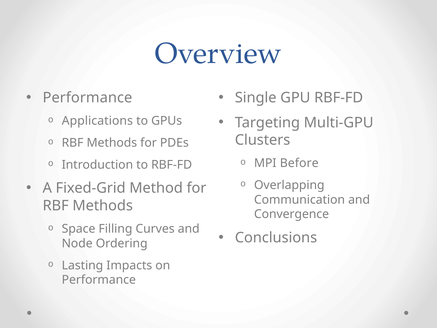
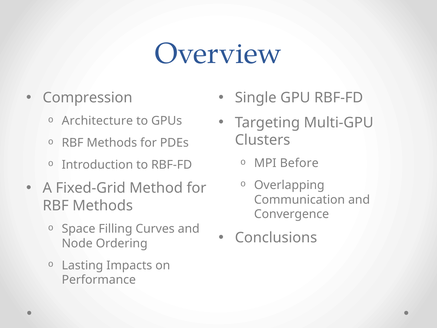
Performance: Performance -> Compression (88, 98)
Applications: Applications -> Architecture (97, 121)
